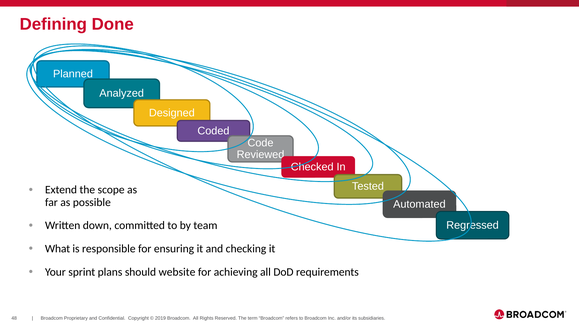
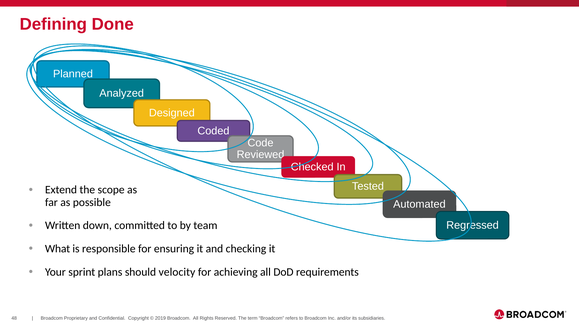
website: website -> velocity (177, 272)
